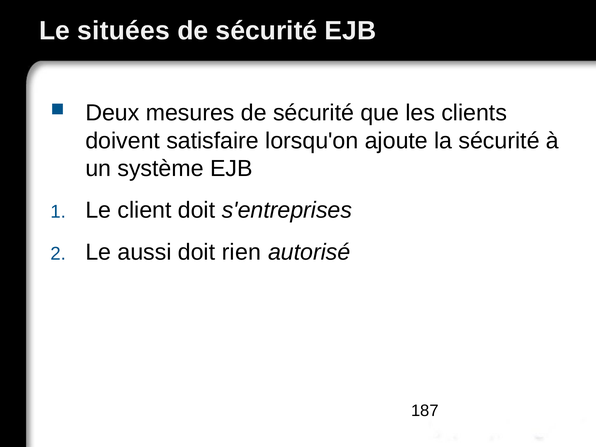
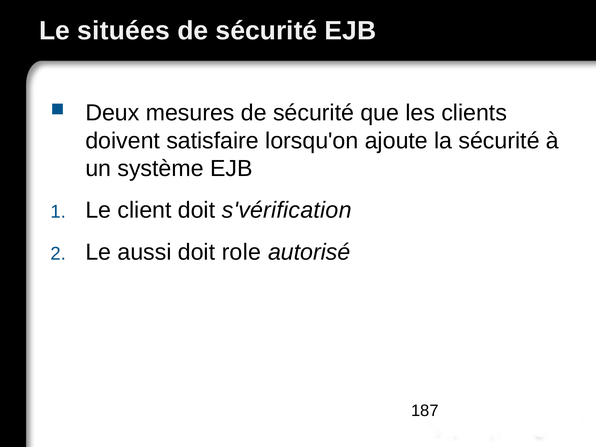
s'entreprises: s'entreprises -> s'vérification (287, 210)
rien: rien -> role (241, 252)
